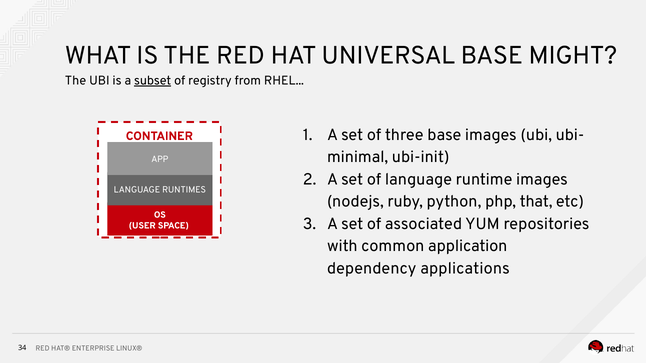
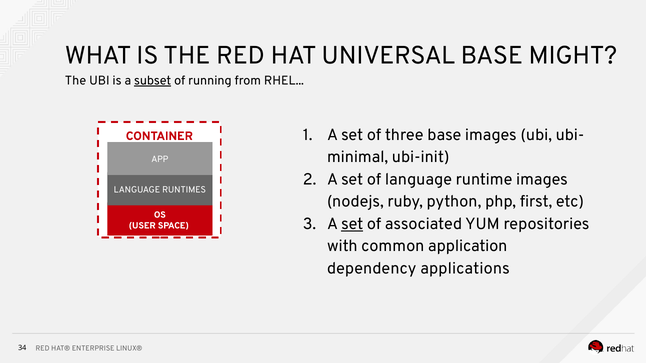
registry: registry -> running (210, 81)
that: that -> first (536, 202)
set underline: none -> present (352, 224)
